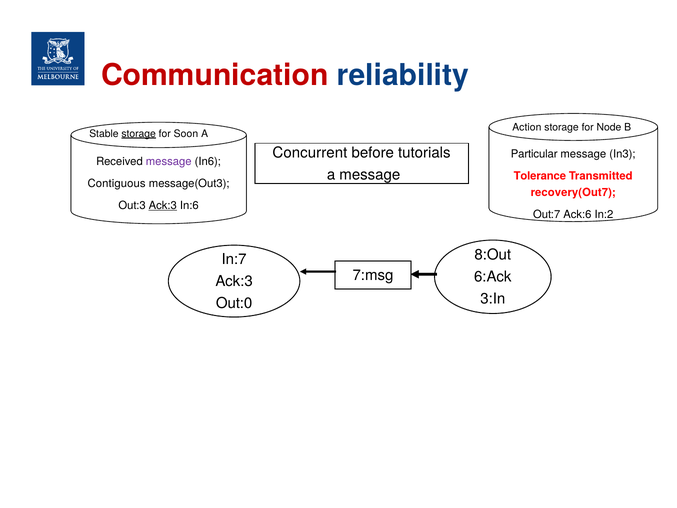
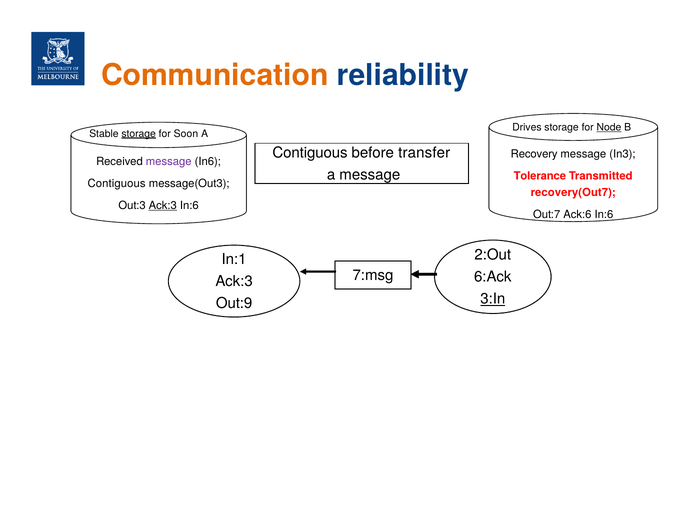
Communication colour: red -> orange (215, 75)
Action: Action -> Drives (527, 127)
Node underline: none -> present (609, 127)
Concurrent: Concurrent -> Contiguous (310, 152)
tutorials: tutorials -> transfer (424, 152)
Particular: Particular -> Recovery (534, 154)
Ack:6 In:2: In:2 -> In:6 (604, 214)
8:Out: 8:Out -> 2:Out (493, 255)
In:7: In:7 -> In:1 (234, 259)
3:In underline: none -> present (493, 299)
Out:0: Out:0 -> Out:9 (234, 303)
